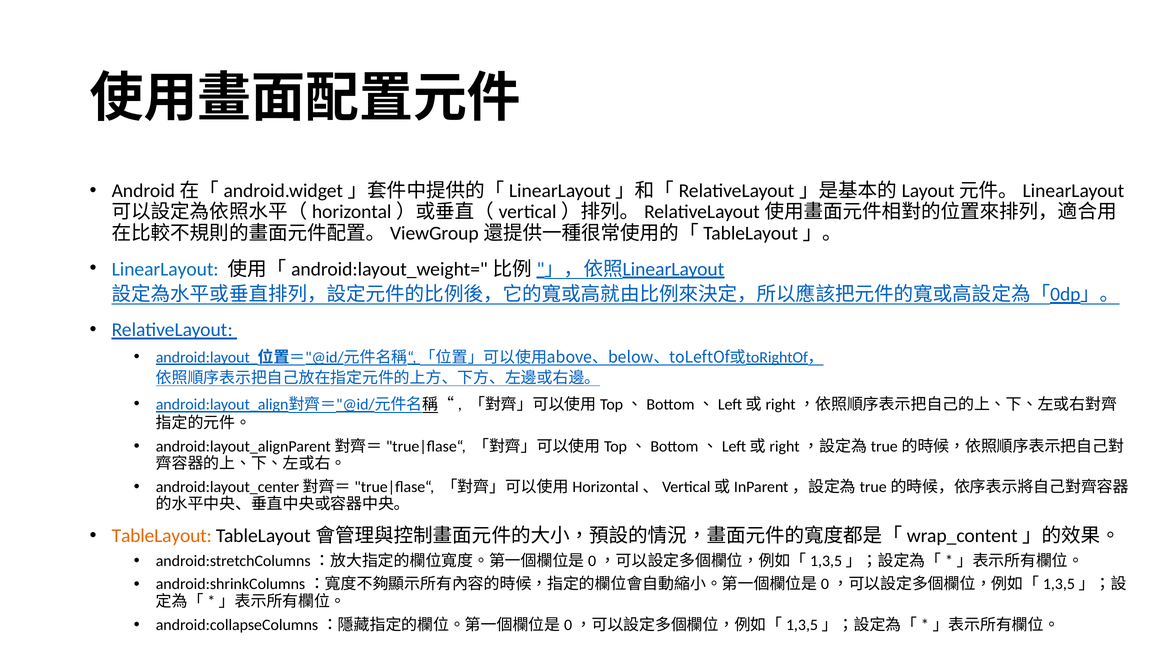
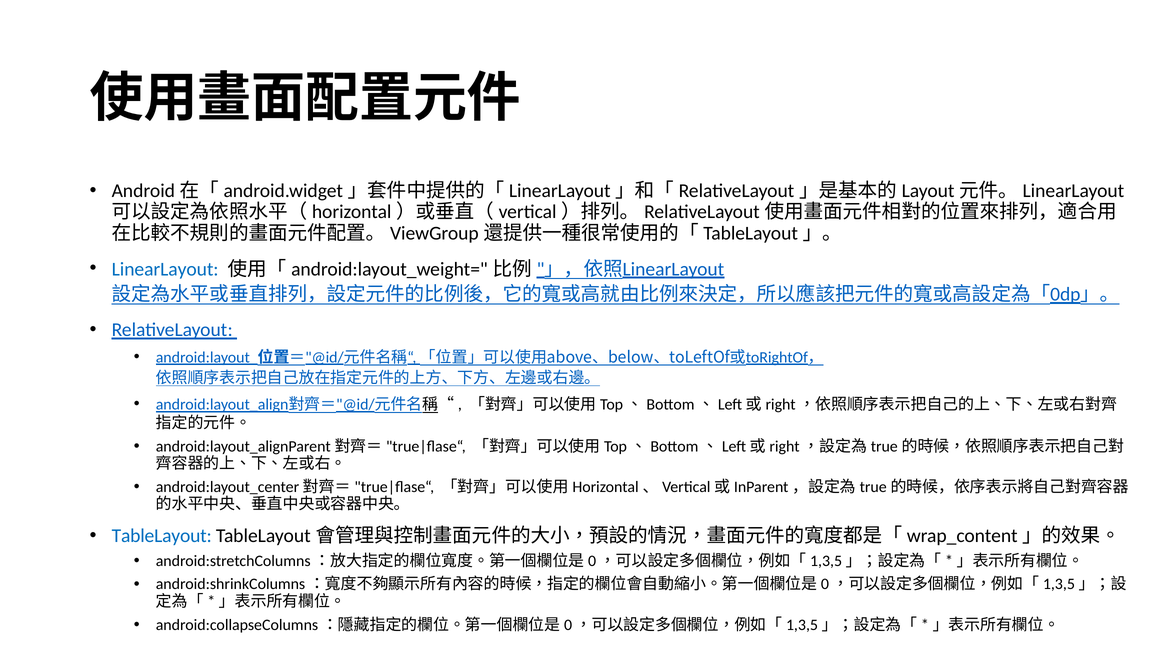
TableLayout colour: orange -> blue (162, 536)
